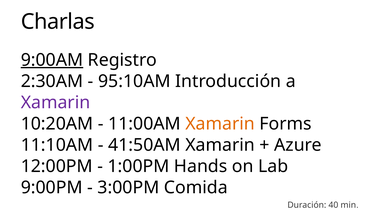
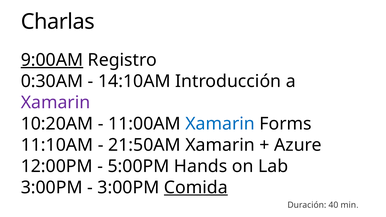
2:30AM: 2:30AM -> 0:30AM (52, 81)
95:10AM: 95:10AM -> 14:10AM (134, 81)
Xamarin colour: orange -> blue (220, 124)
41:50AM: 41:50AM -> 21:50AM (144, 145)
1:00PM: 1:00PM -> 5:00PM (138, 166)
9:00PM: 9:00PM -> 3:00PM (52, 188)
Comida underline: none -> present (196, 188)
